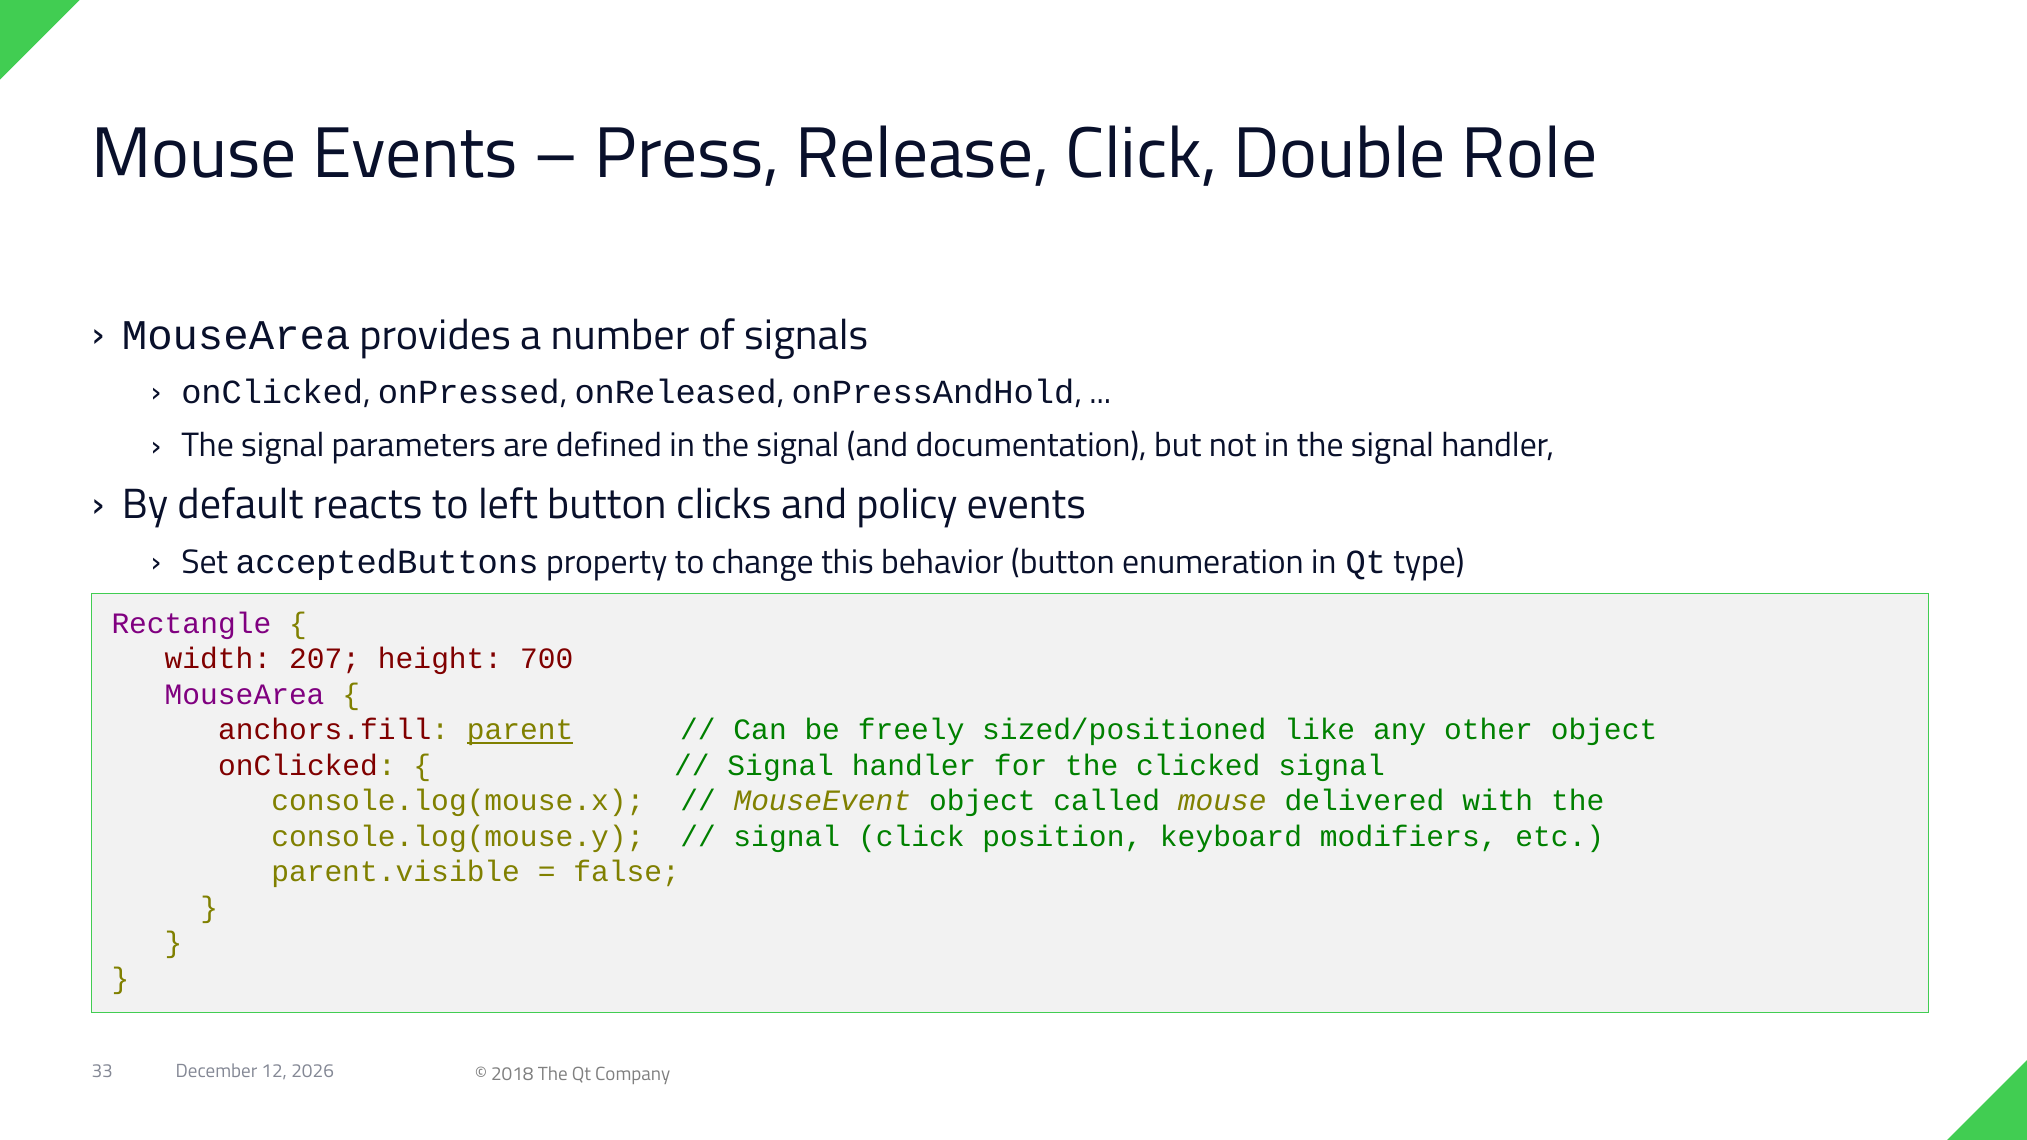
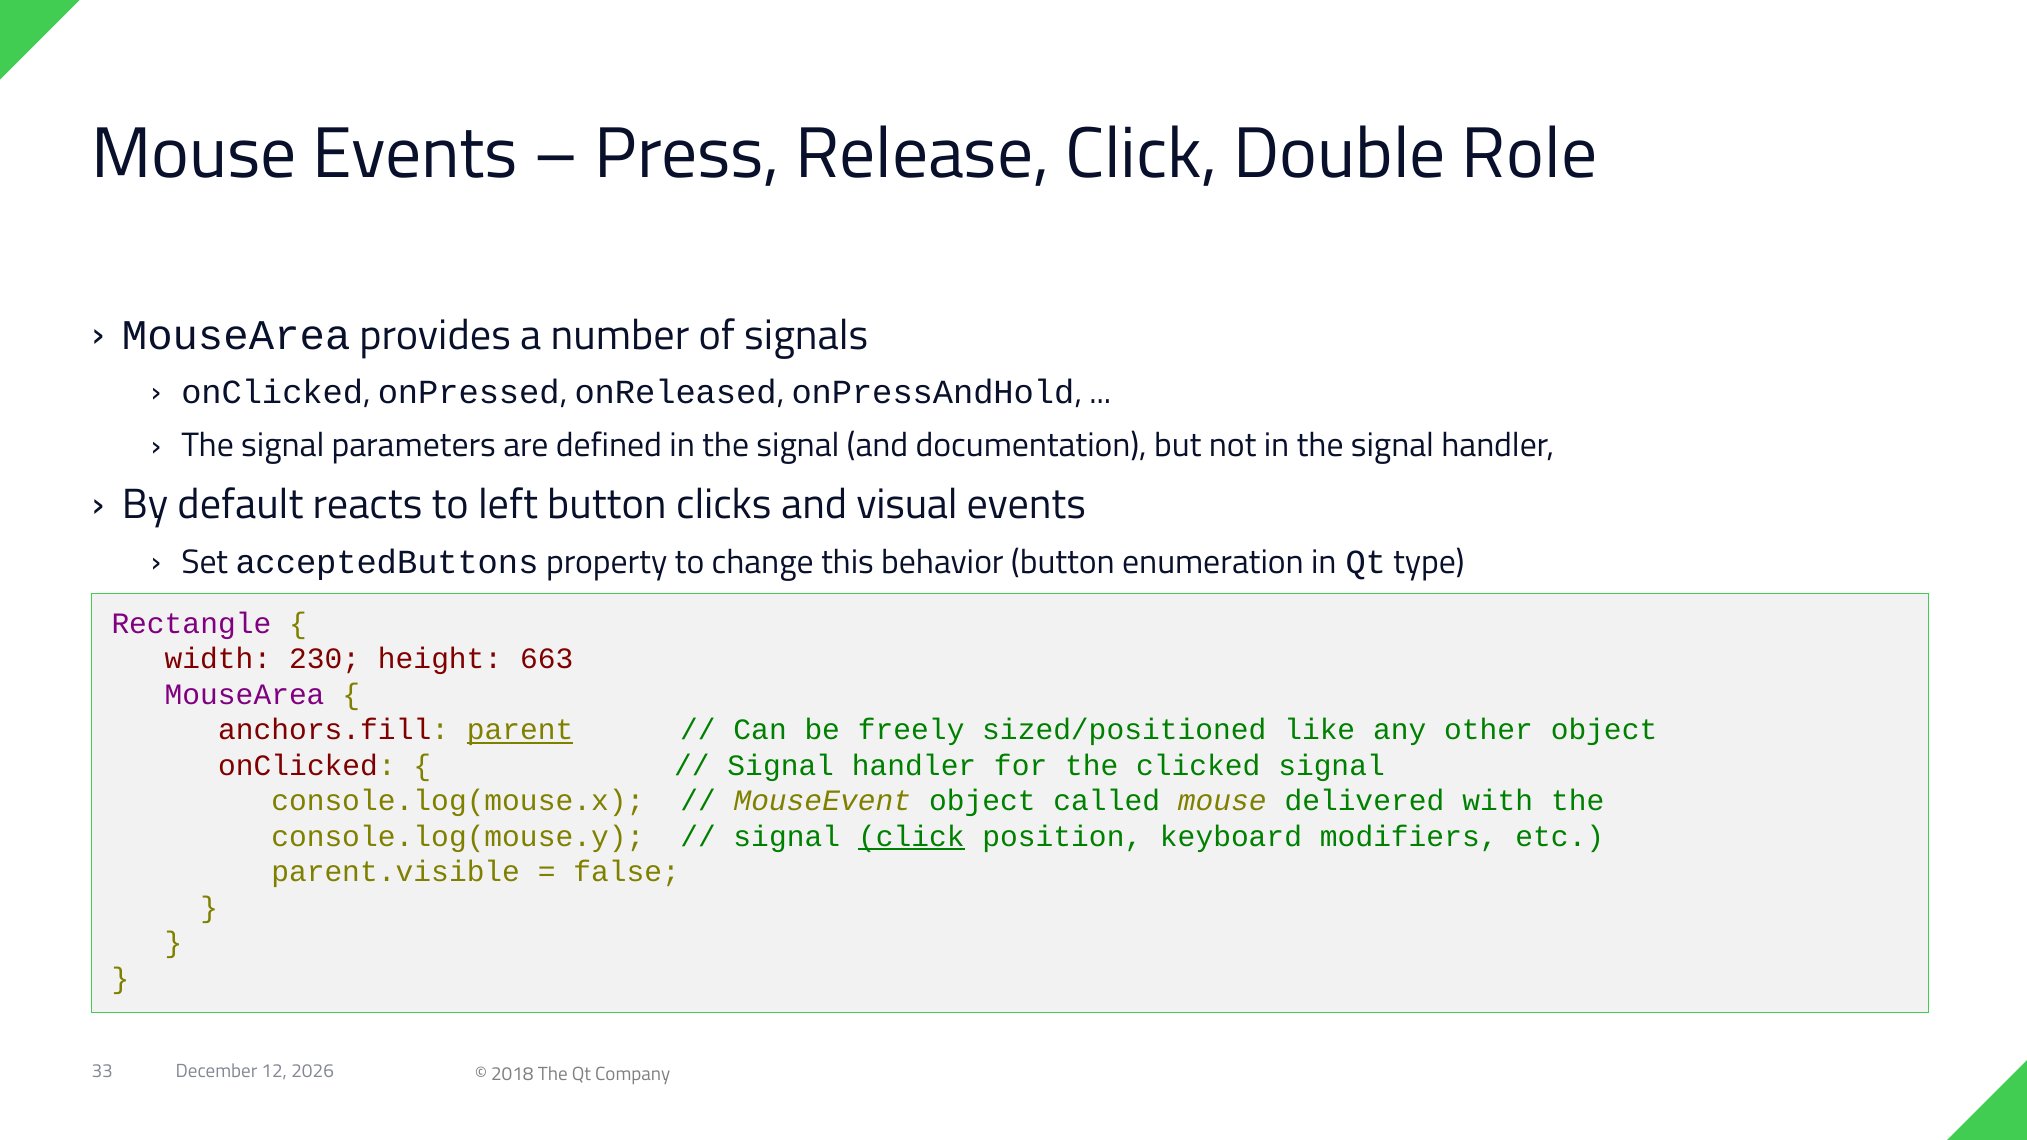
policy: policy -> visual (907, 505)
207: 207 -> 230 (325, 659)
700: 700 -> 663 (547, 659)
click underline: none -> present (911, 837)
